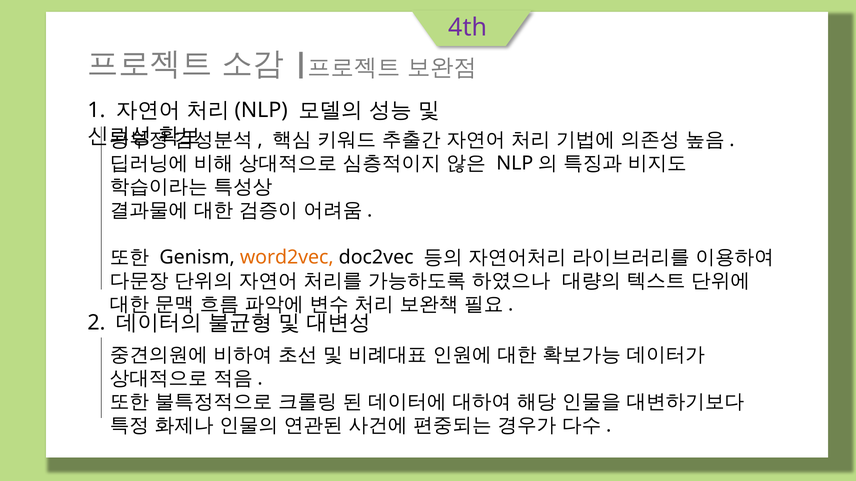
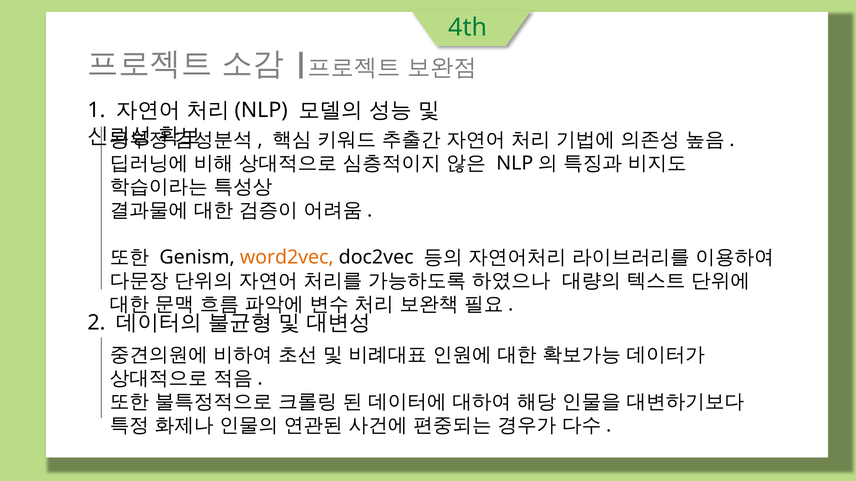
4th colour: purple -> green (468, 27)
